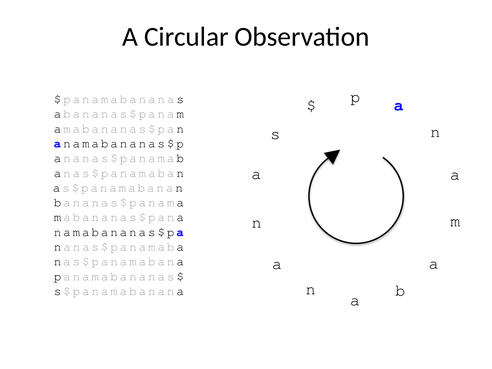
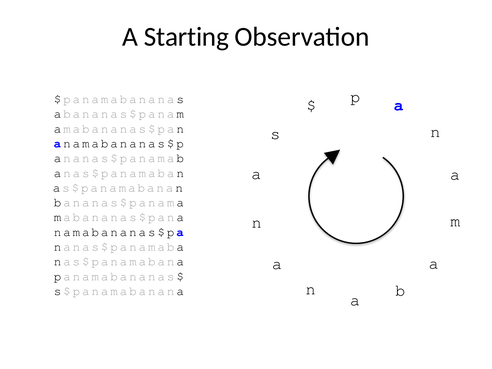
Circular: Circular -> Starting (186, 37)
